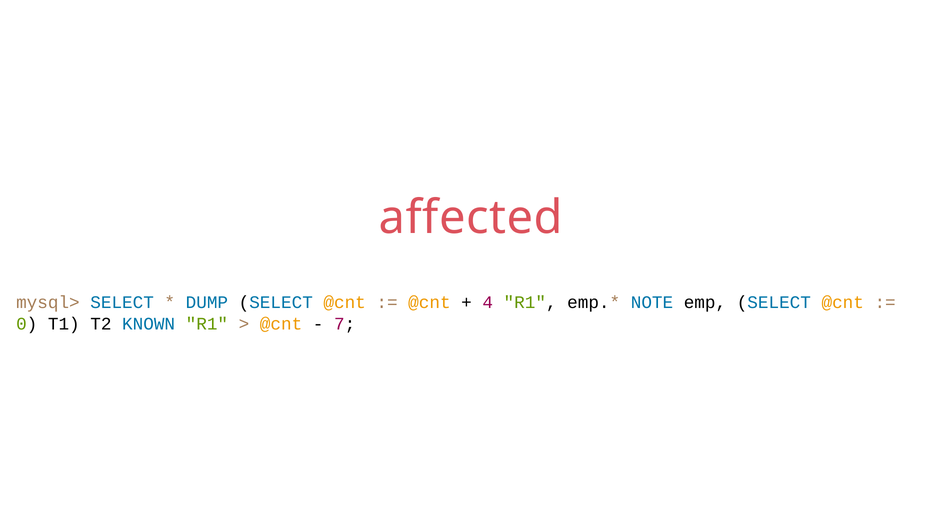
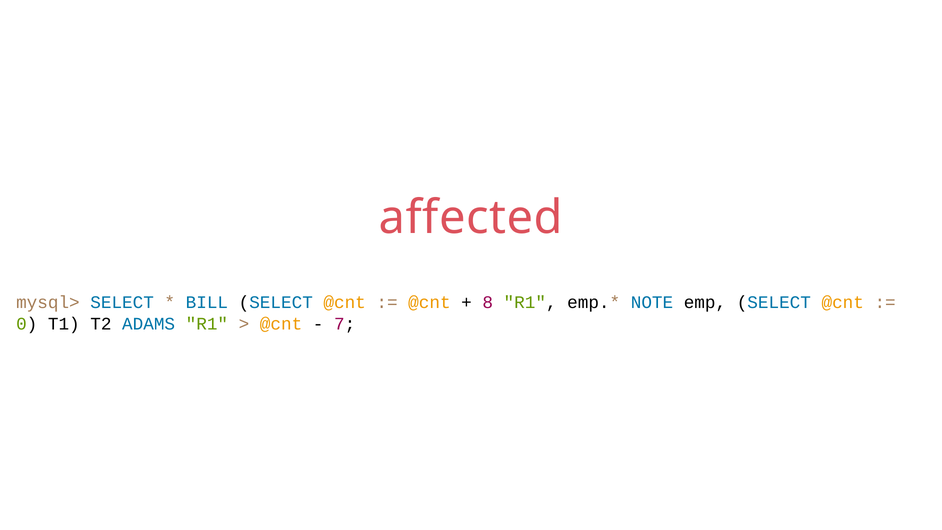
DUMP: DUMP -> BILL (207, 302)
4: 4 -> 8 (488, 302)
KNOWN: KNOWN -> ADAMS (149, 324)
